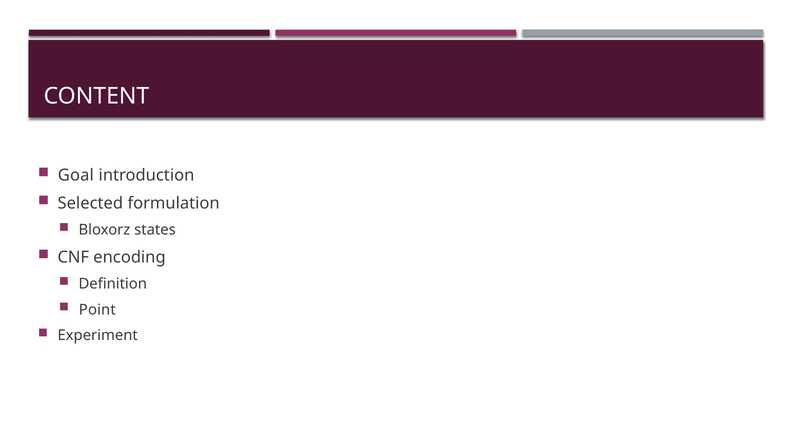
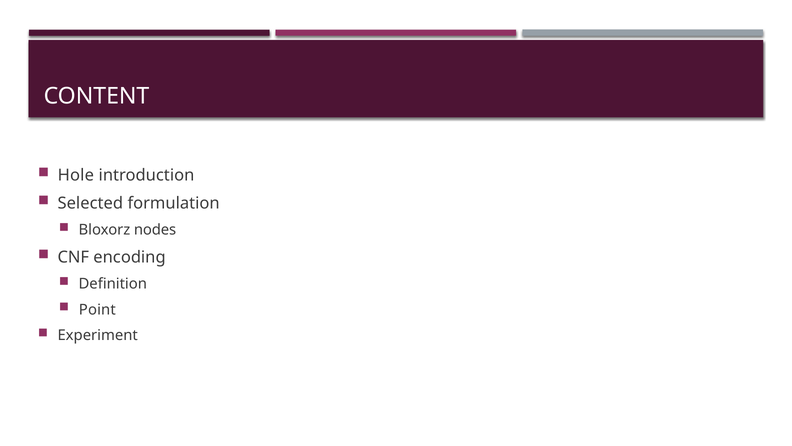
Goal: Goal -> Hole (76, 175)
states: states -> nodes (155, 230)
